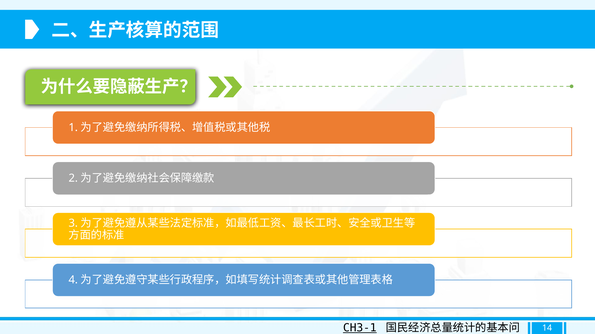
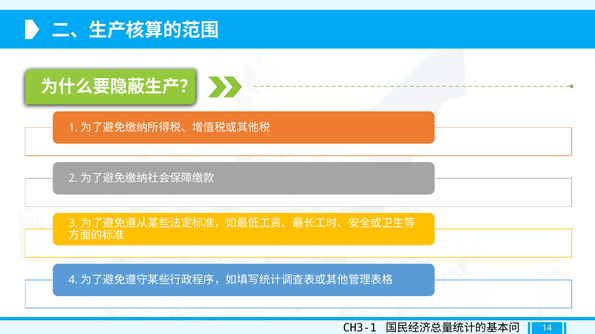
CH3-1 underline: present -> none (360, 328)
